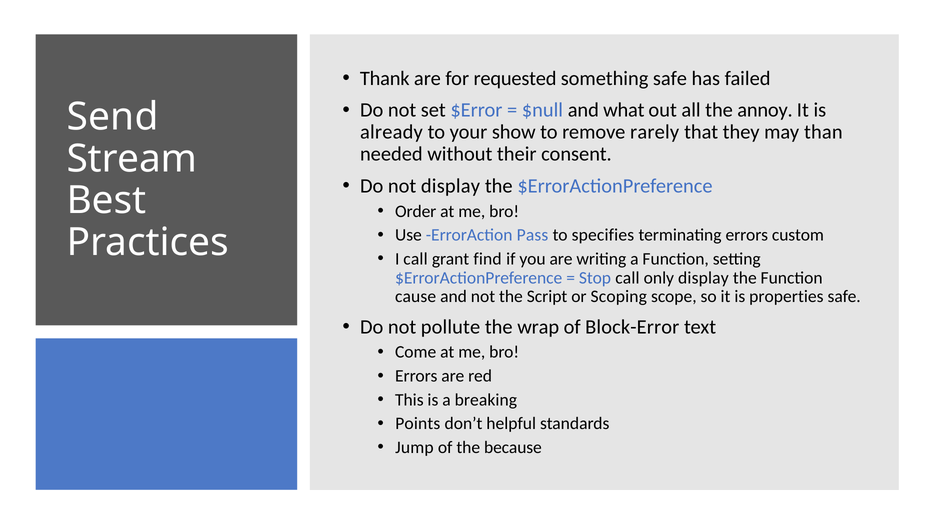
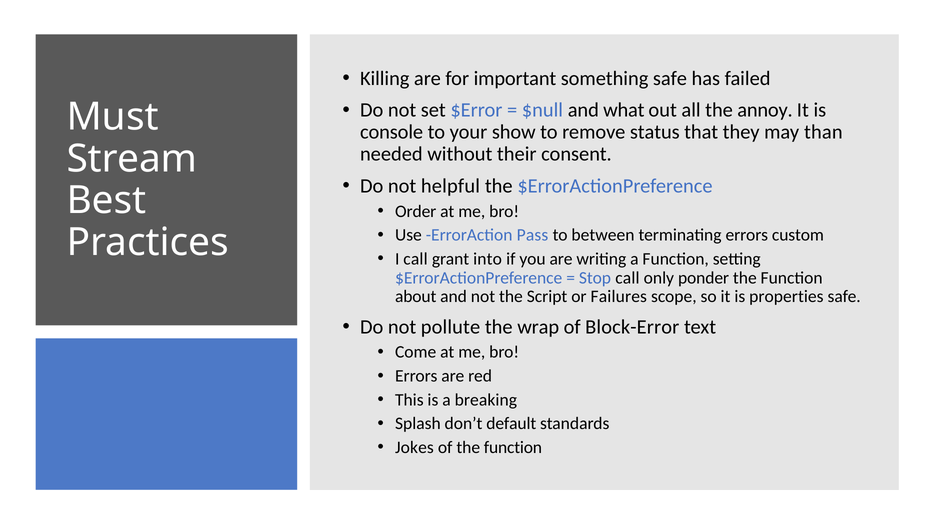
Thank: Thank -> Killing (385, 78)
requested: requested -> important (515, 78)
Send: Send -> Must (113, 117)
already: already -> console (392, 132)
rarely: rarely -> status (655, 132)
not display: display -> helpful (450, 186)
specifies: specifies -> between (603, 235)
find: find -> into (488, 259)
only display: display -> ponder (704, 278)
cause: cause -> about (416, 297)
Scoping: Scoping -> Failures (619, 297)
Points: Points -> Splash (418, 424)
helpful: helpful -> default (511, 424)
Jump: Jump -> Jokes (414, 448)
of the because: because -> function (513, 448)
